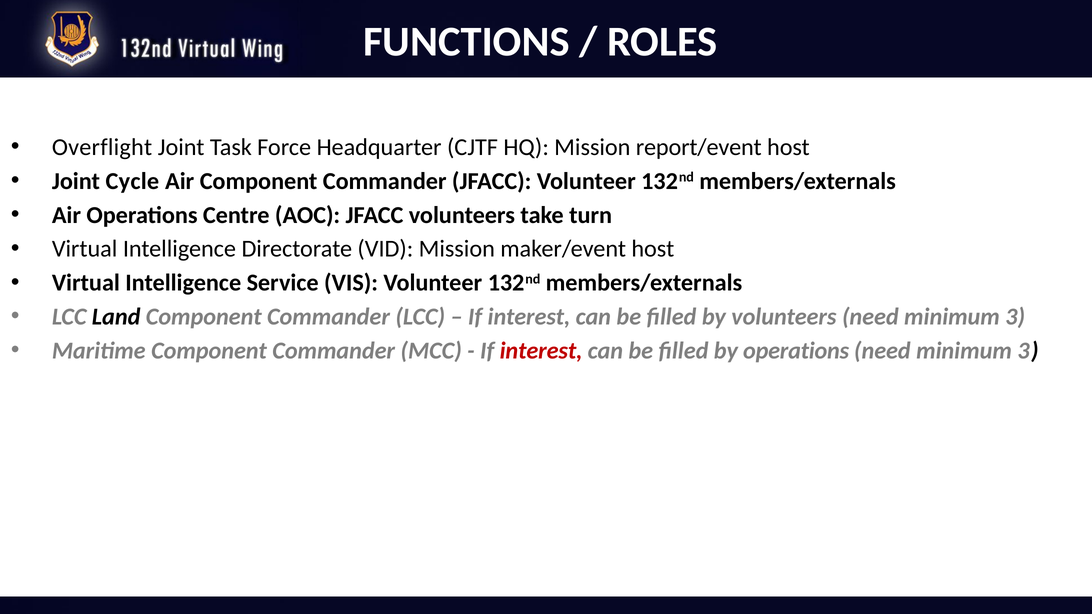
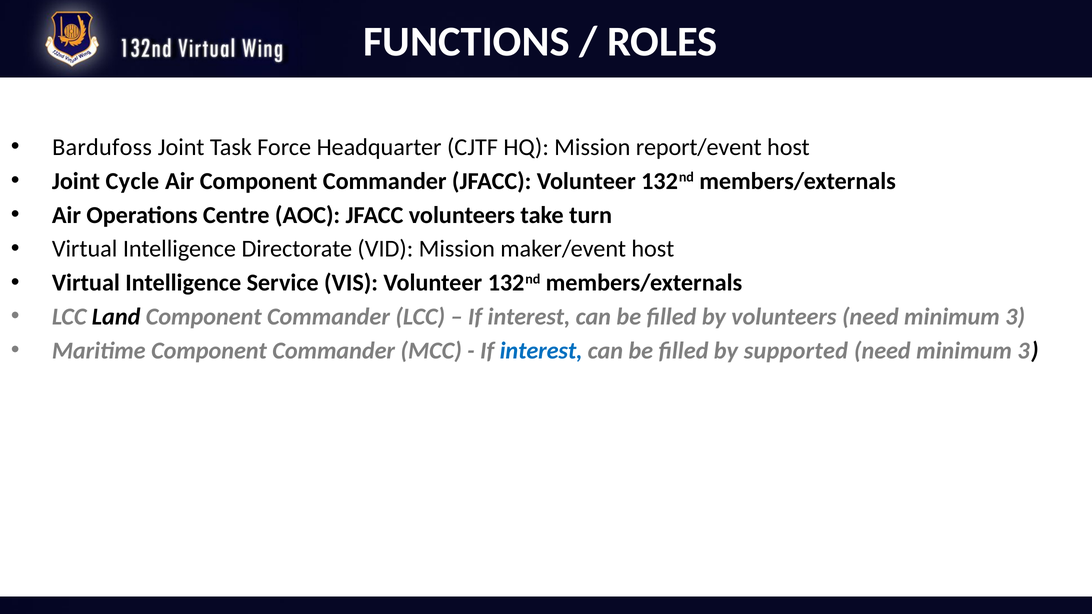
Overflight: Overflight -> Bardufoss (102, 147)
interest colour: red -> blue (541, 351)
by operations: operations -> supported (796, 351)
